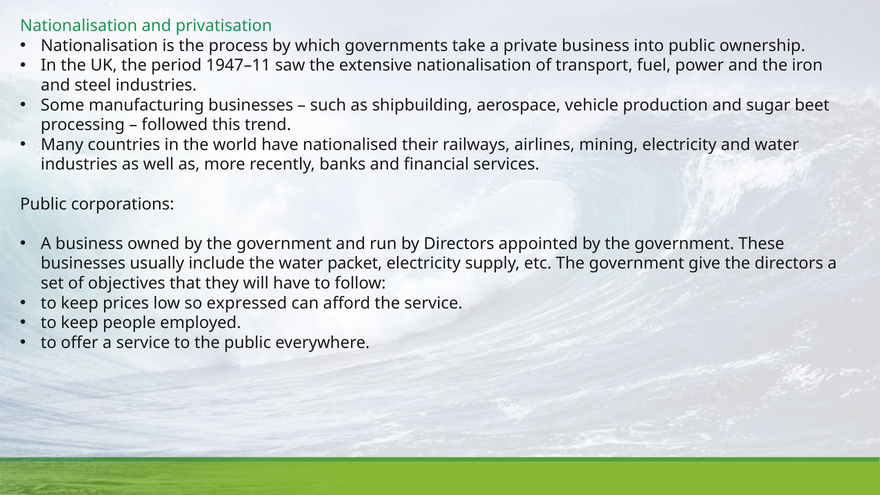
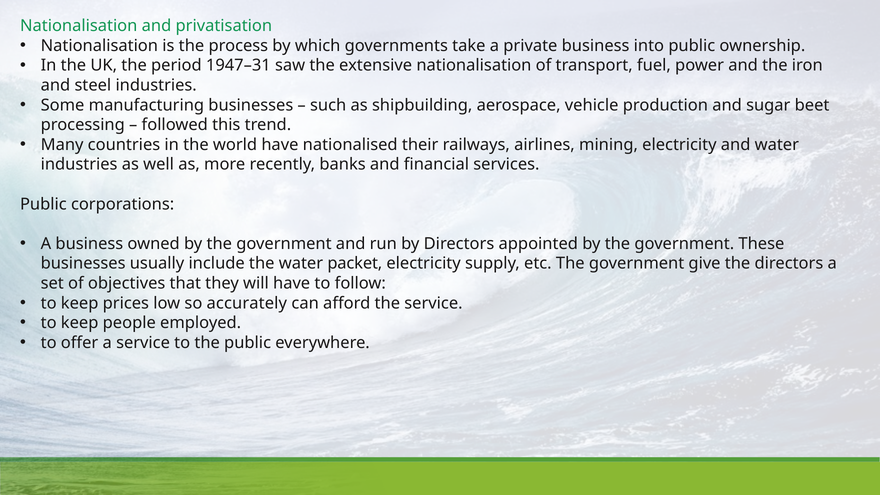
1947–11: 1947–11 -> 1947–31 (238, 65)
expressed: expressed -> accurately (247, 303)
